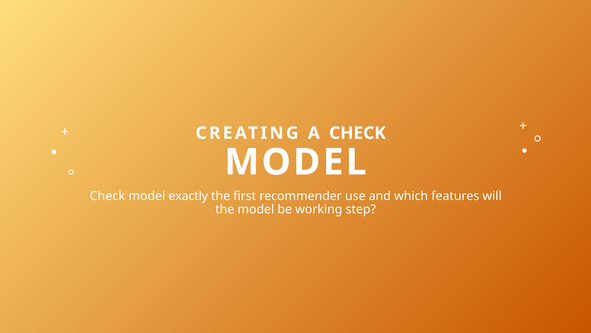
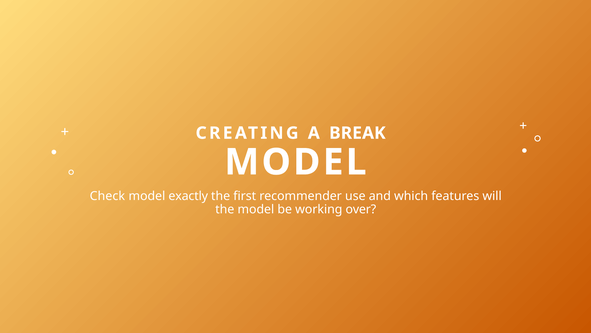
A CHECK: CHECK -> BREAK (357, 133)
step: step -> over (361, 209)
